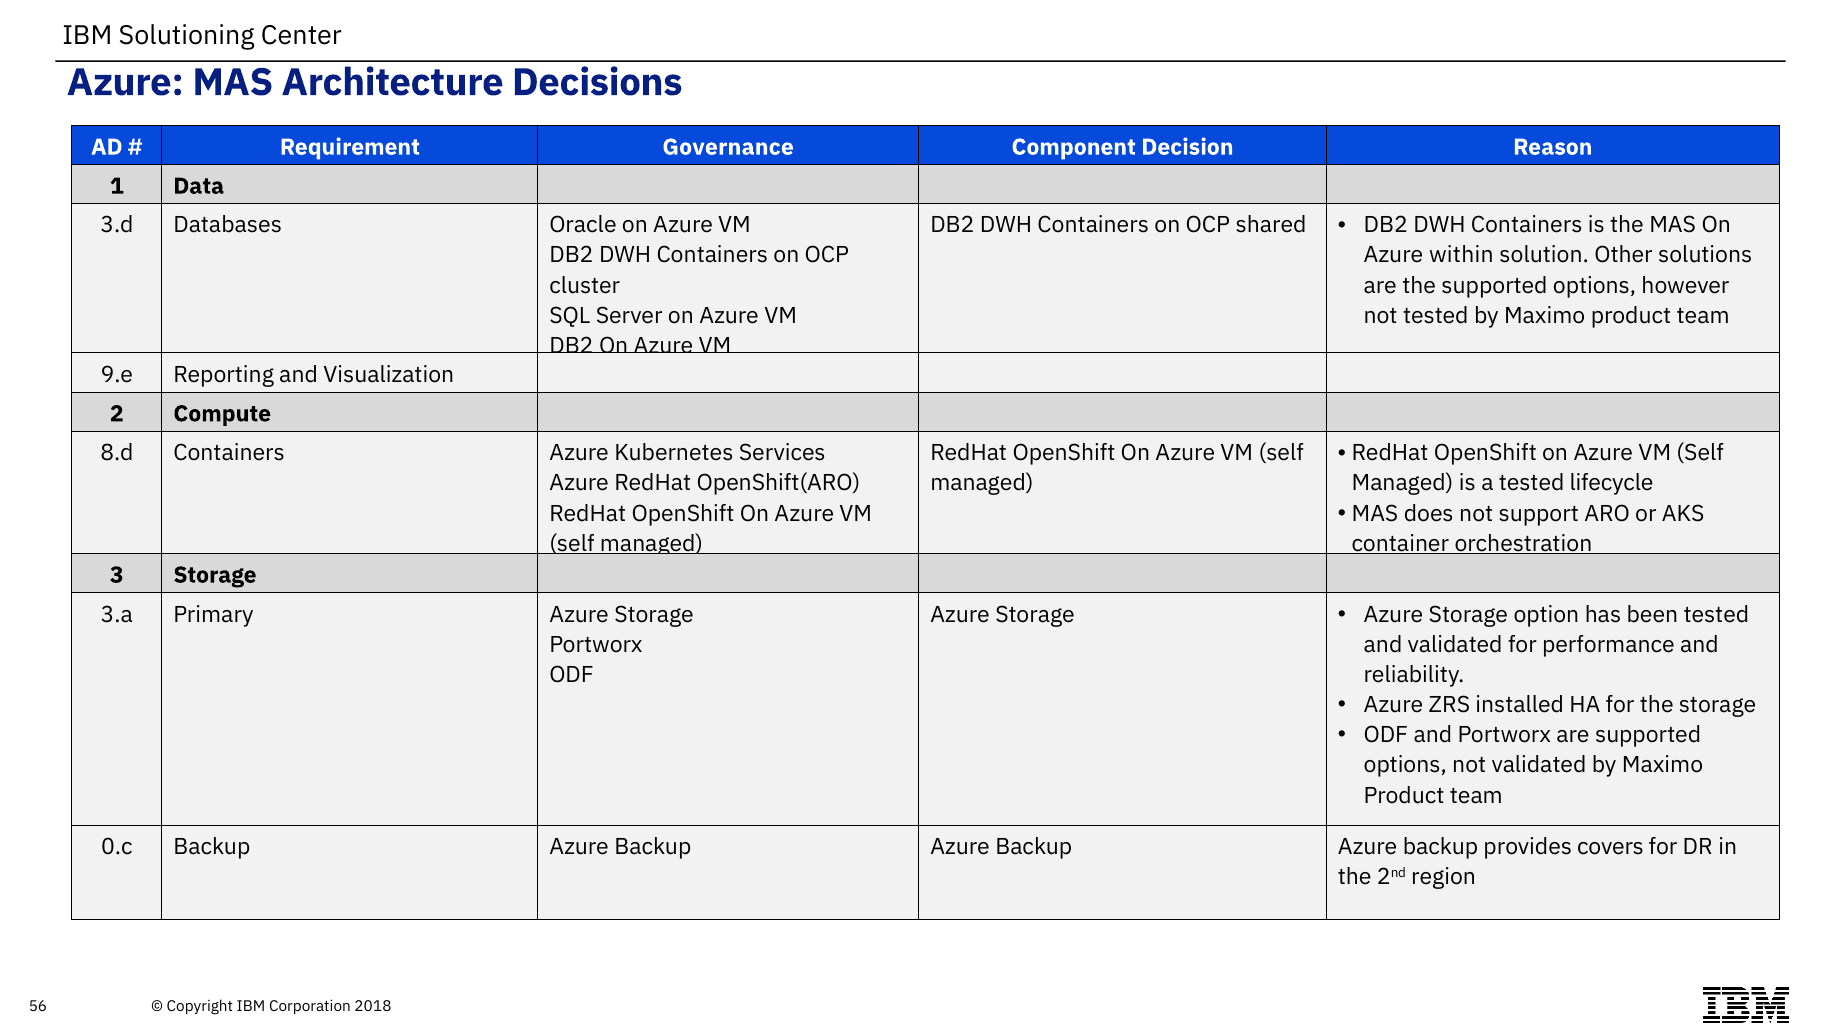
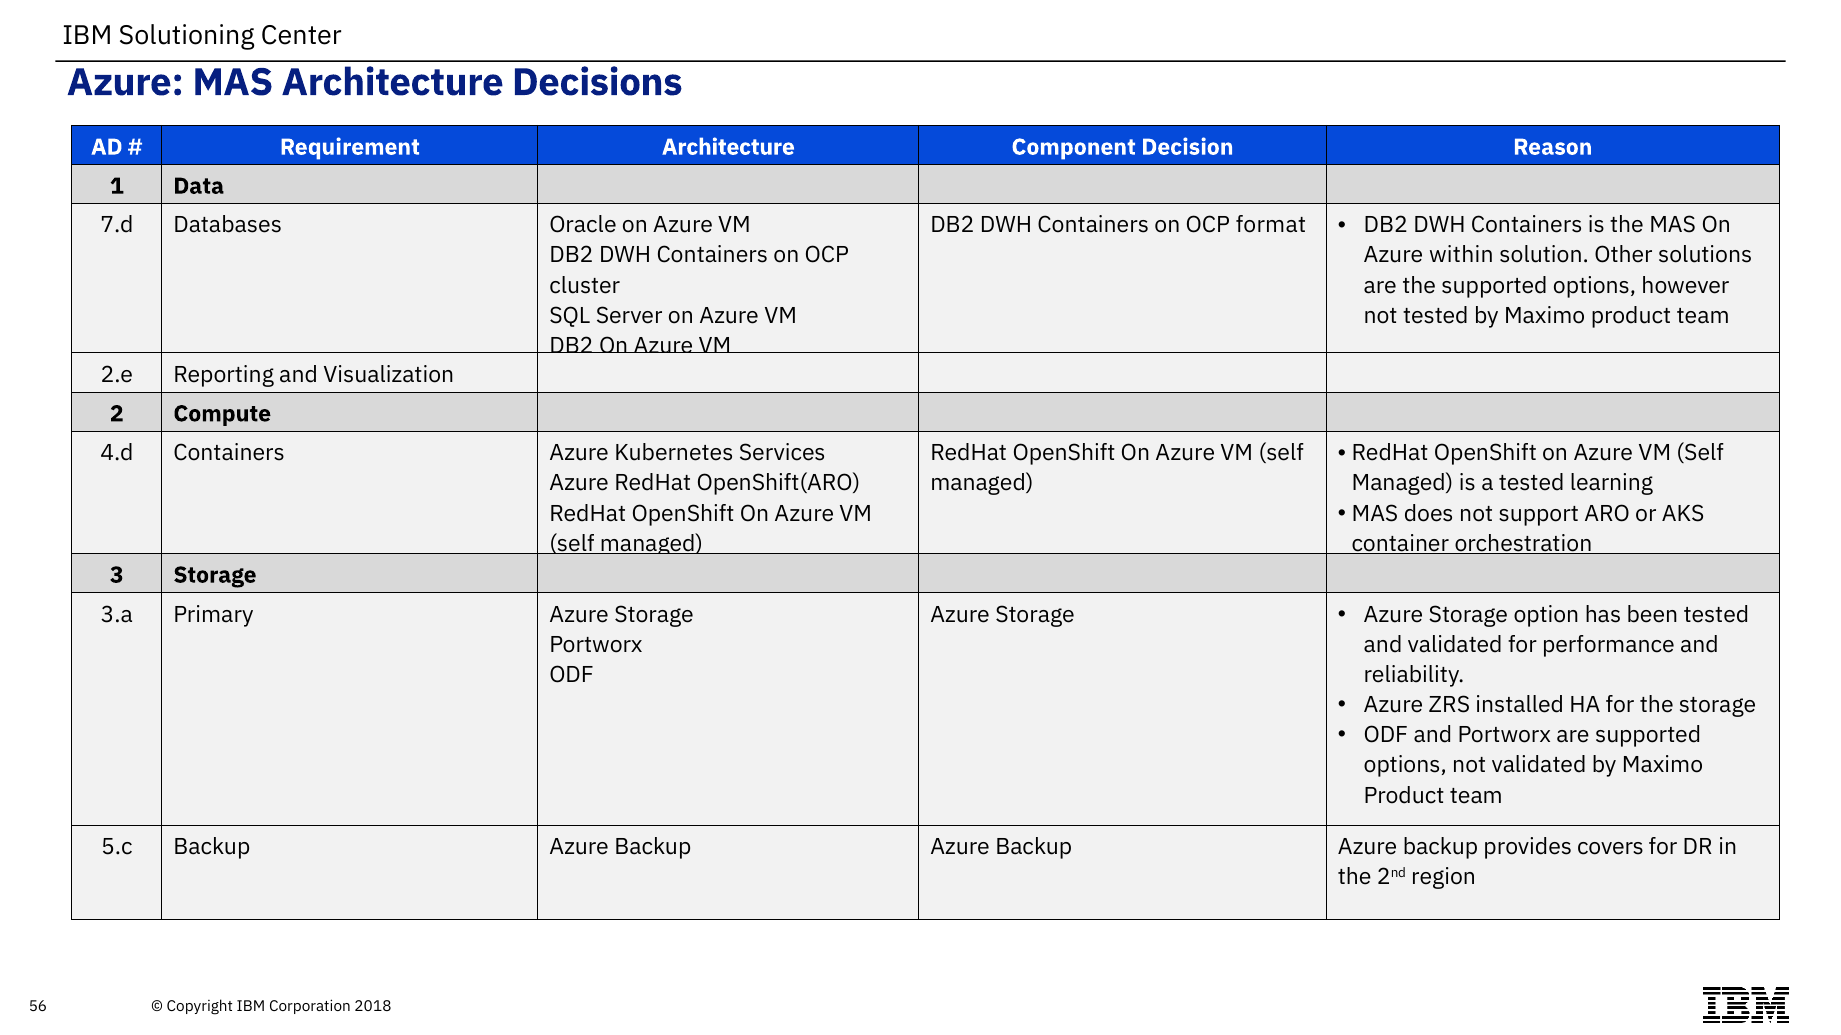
Requirement Governance: Governance -> Architecture (728, 147)
3.d: 3.d -> 7.d (117, 225)
shared: shared -> format (1271, 225)
9.e: 9.e -> 2.e (117, 375)
8.d: 8.d -> 4.d (117, 453)
lifecycle: lifecycle -> learning (1611, 484)
0.c: 0.c -> 5.c (117, 847)
